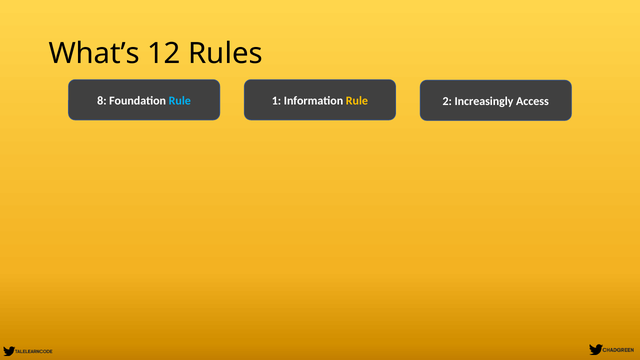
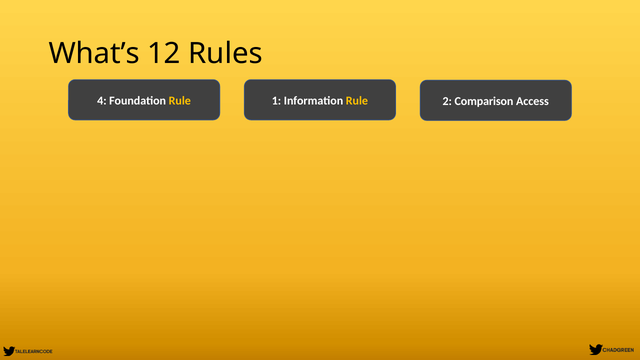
8: 8 -> 4 (102, 101)
Rule colour: light blue -> yellow (180, 101)
Increasingly: Increasingly -> Comparison (484, 101)
